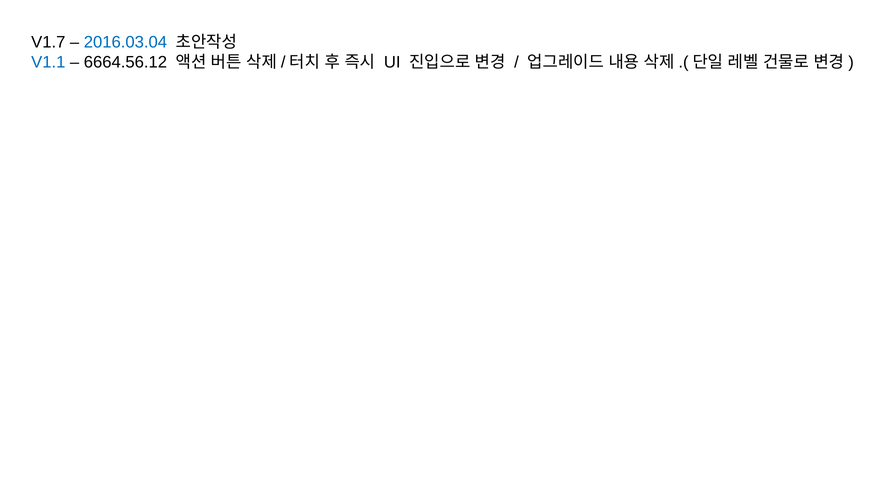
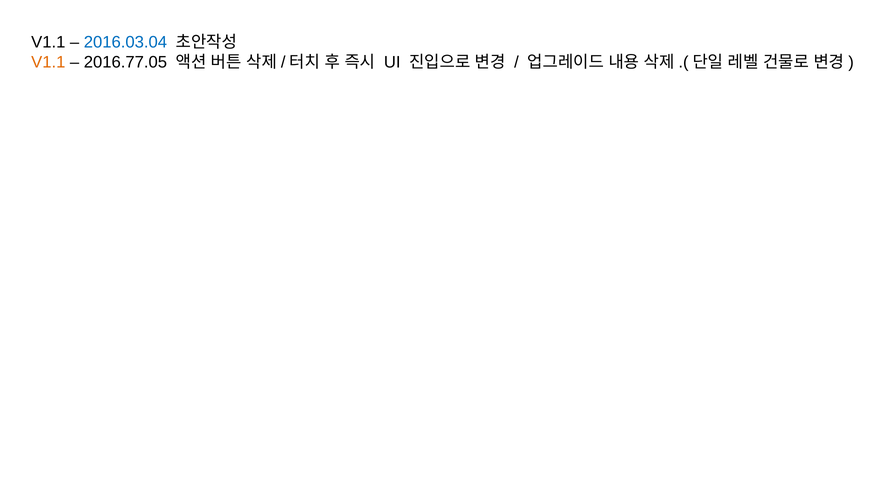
V1.7: V1.7 -> V1.1 (48, 42)
V1.1 colour: blue -> orange (48, 62)
6664.56.12: 6664.56.12 -> 2016.77.05 (125, 62)
